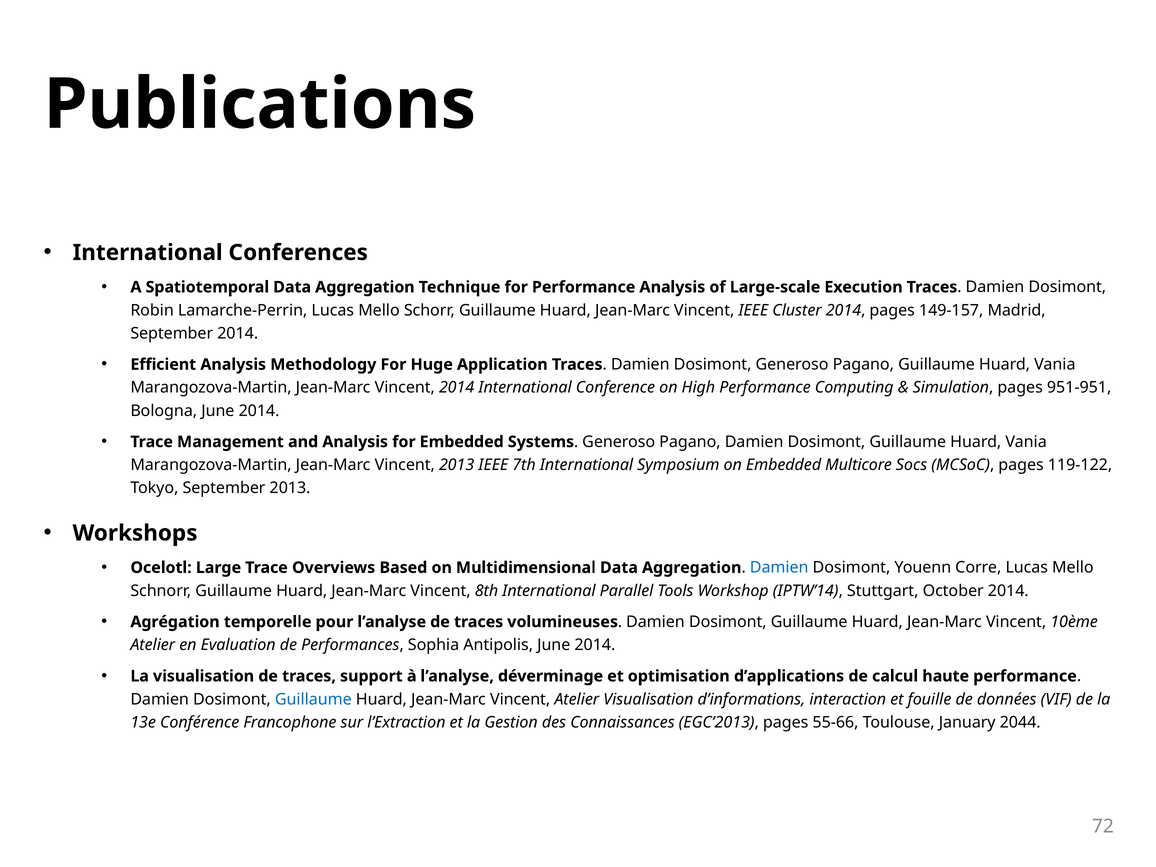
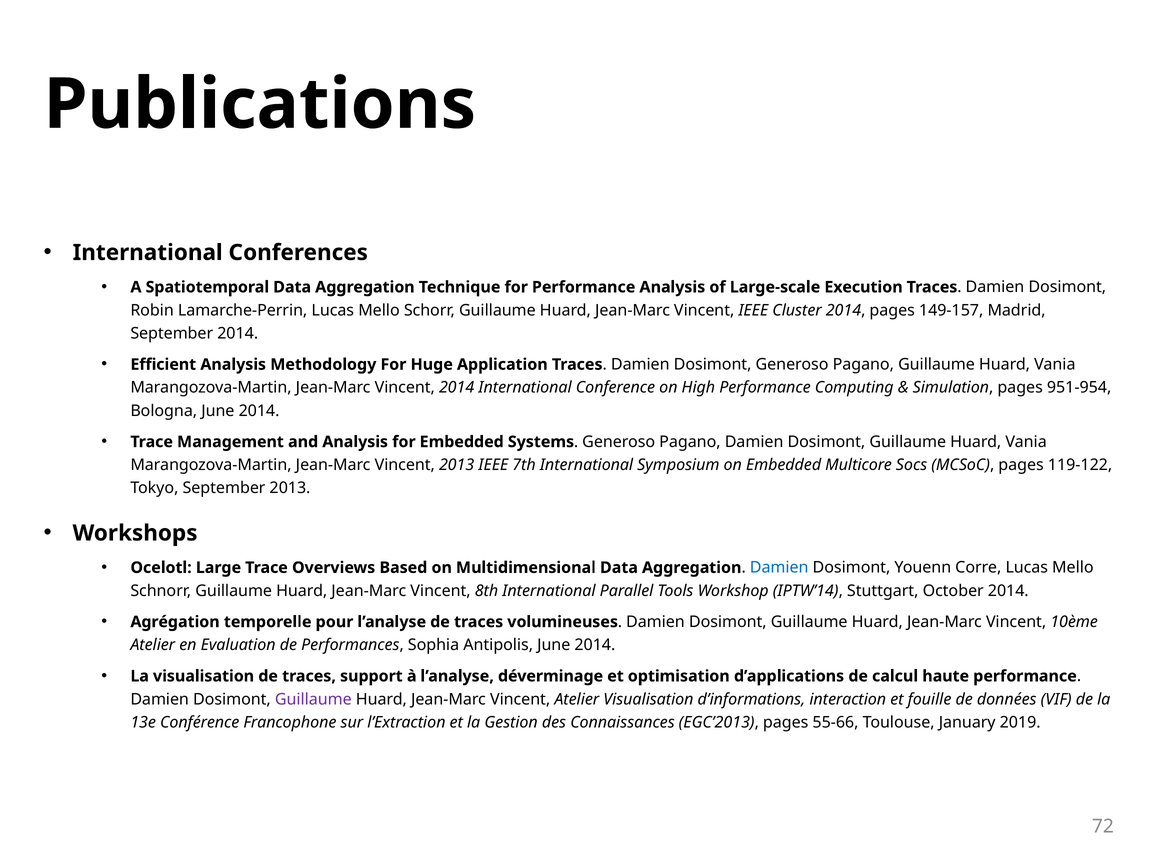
951-951: 951-951 -> 951-954 (1079, 388)
Guillaume colour: blue -> purple (313, 699)
2044: 2044 -> 2019 (1020, 722)
